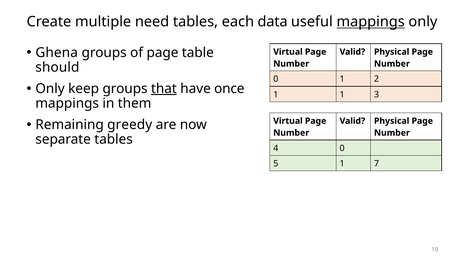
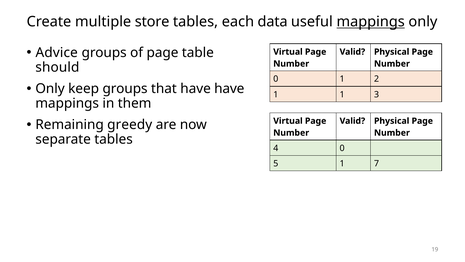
need: need -> store (152, 22)
Ghena: Ghena -> Advice (57, 53)
that underline: present -> none (164, 89)
have once: once -> have (229, 89)
